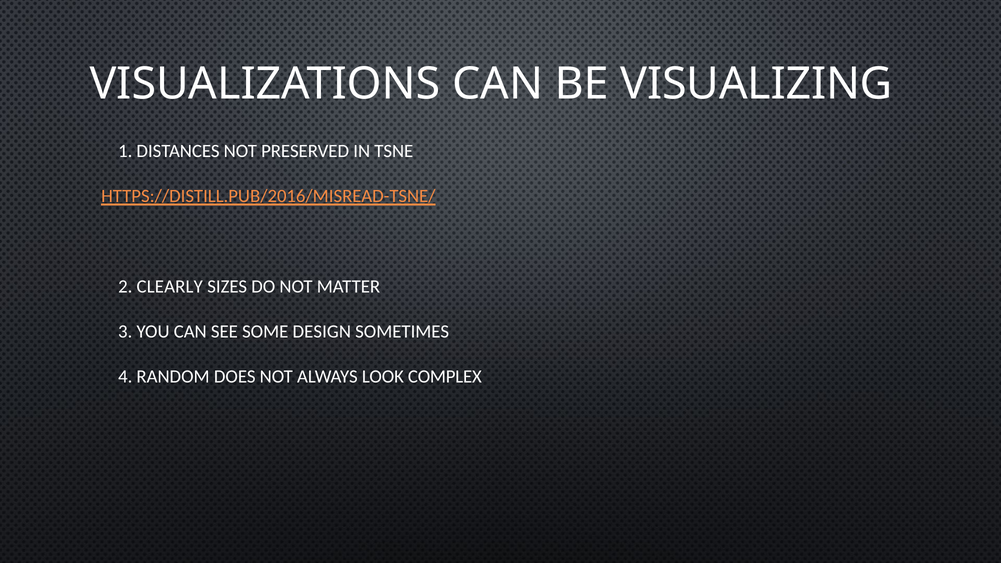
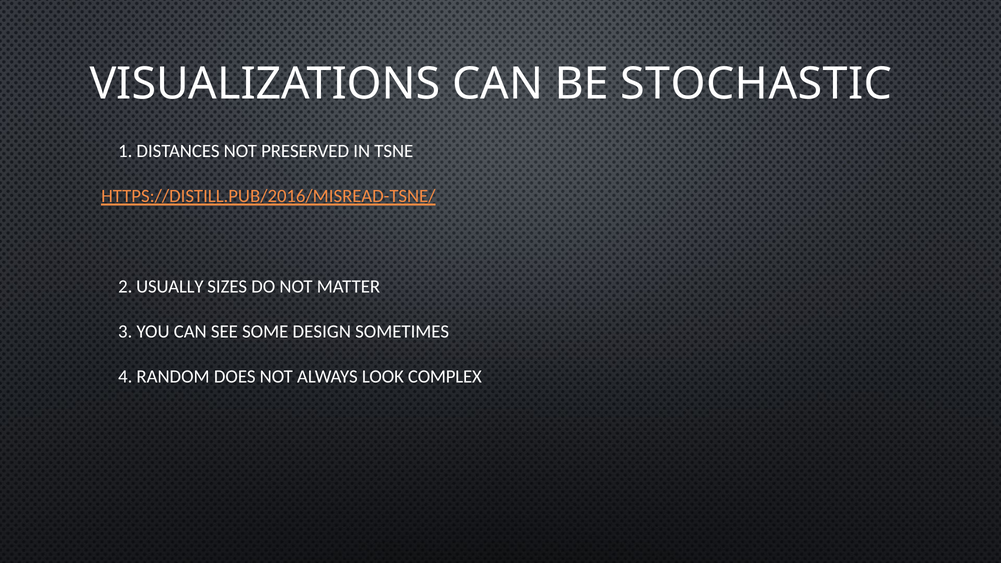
VISUALIZING: VISUALIZING -> STOCHASTIC (756, 84)
CLEARLY: CLEARLY -> USUALLY (170, 287)
